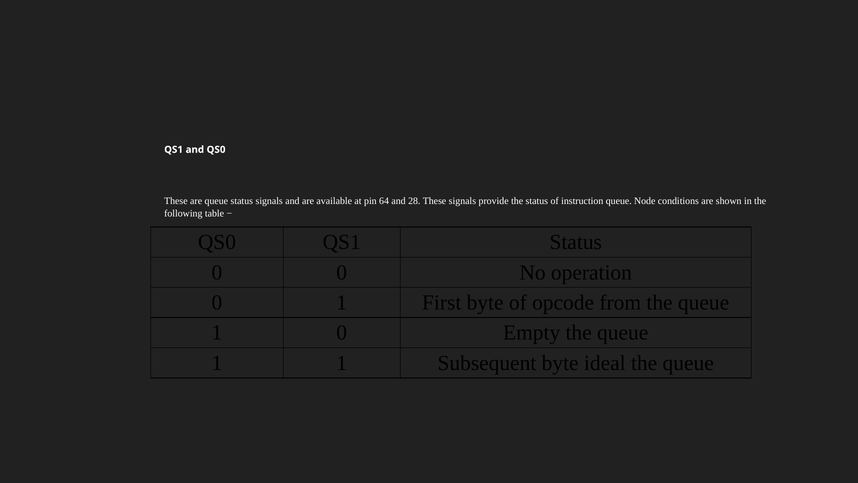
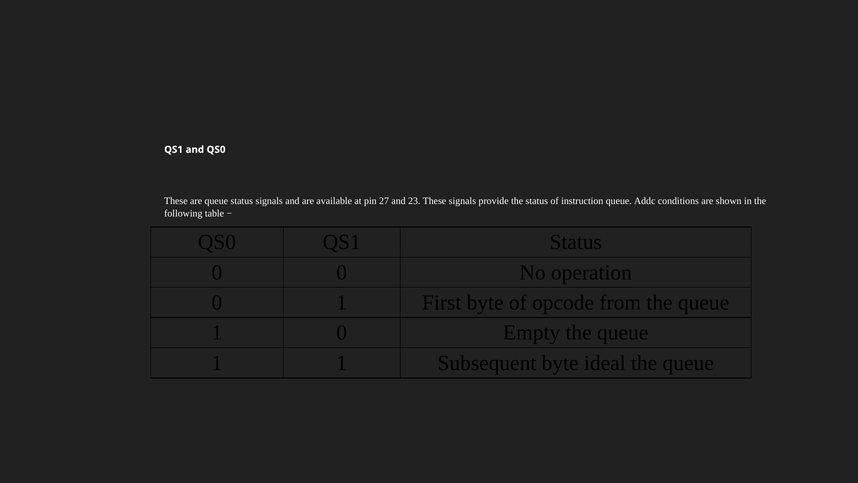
64: 64 -> 27 (384, 201)
28: 28 -> 23 (414, 201)
Node: Node -> Addc (645, 201)
